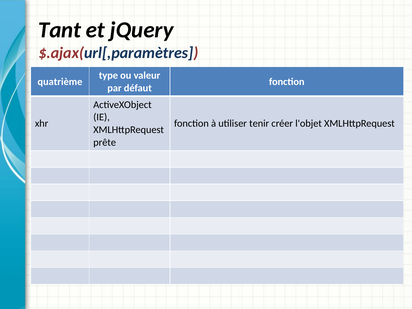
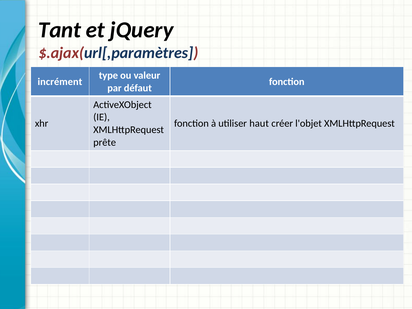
quatrième: quatrième -> incrément (60, 82)
tenir: tenir -> haut (259, 124)
